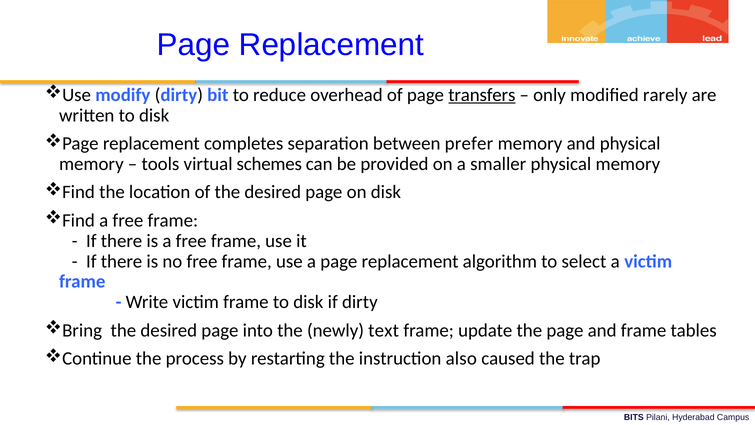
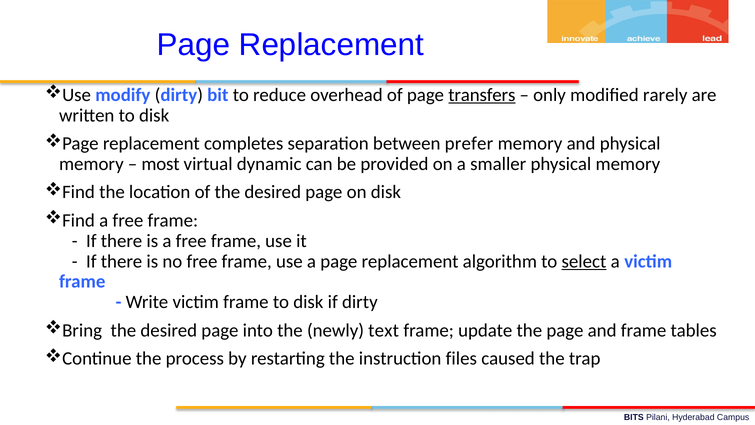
tools: tools -> most (161, 164)
schemes: schemes -> dynamic (269, 164)
select underline: none -> present (584, 261)
also: also -> files (461, 358)
